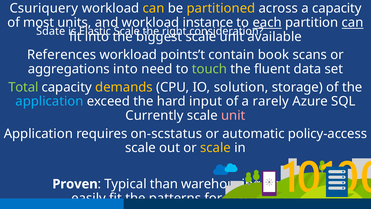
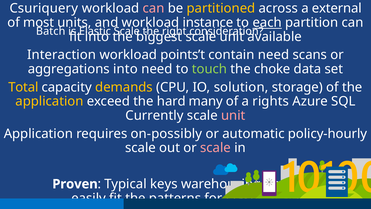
can colour: yellow -> pink (153, 8)
a capacity: capacity -> external (337, 8)
can underline: present -> none (353, 23)
Sdate: Sdate -> Batch (51, 31)
References: References -> Interaction (62, 55)
contain book: book -> need (273, 55)
fluent: fluent -> choke (272, 69)
Total colour: light green -> yellow (23, 87)
application colour: light blue -> yellow (49, 101)
input: input -> many (206, 101)
rarely: rarely -> rights (271, 101)
on-scstatus: on-scstatus -> on-possibly (166, 133)
policy-access: policy-access -> policy-hourly (328, 133)
scale colour: yellow -> pink (216, 148)
than: than -> keys (164, 184)
